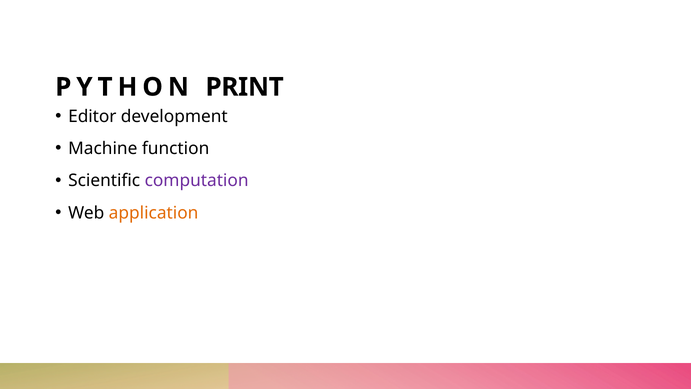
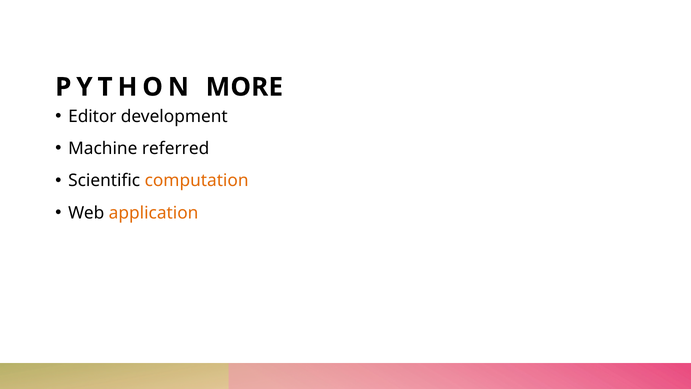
PRINT: PRINT -> MORE (244, 87)
function: function -> referred (176, 149)
computation colour: purple -> orange (197, 181)
